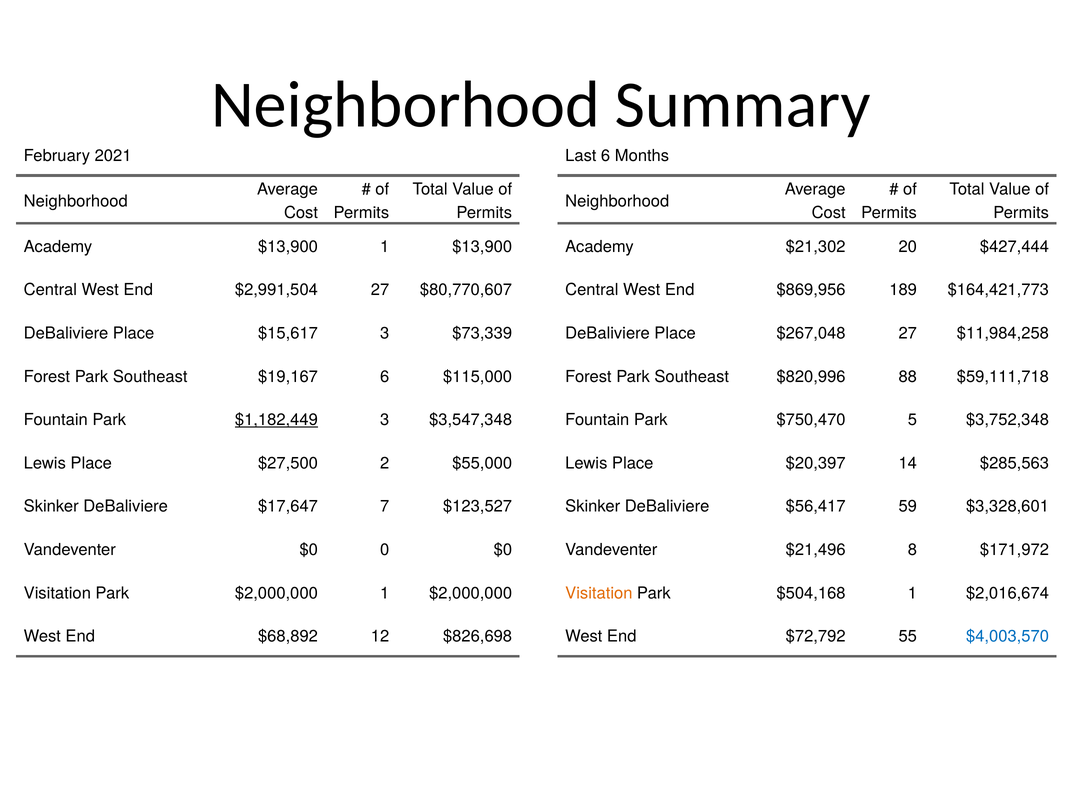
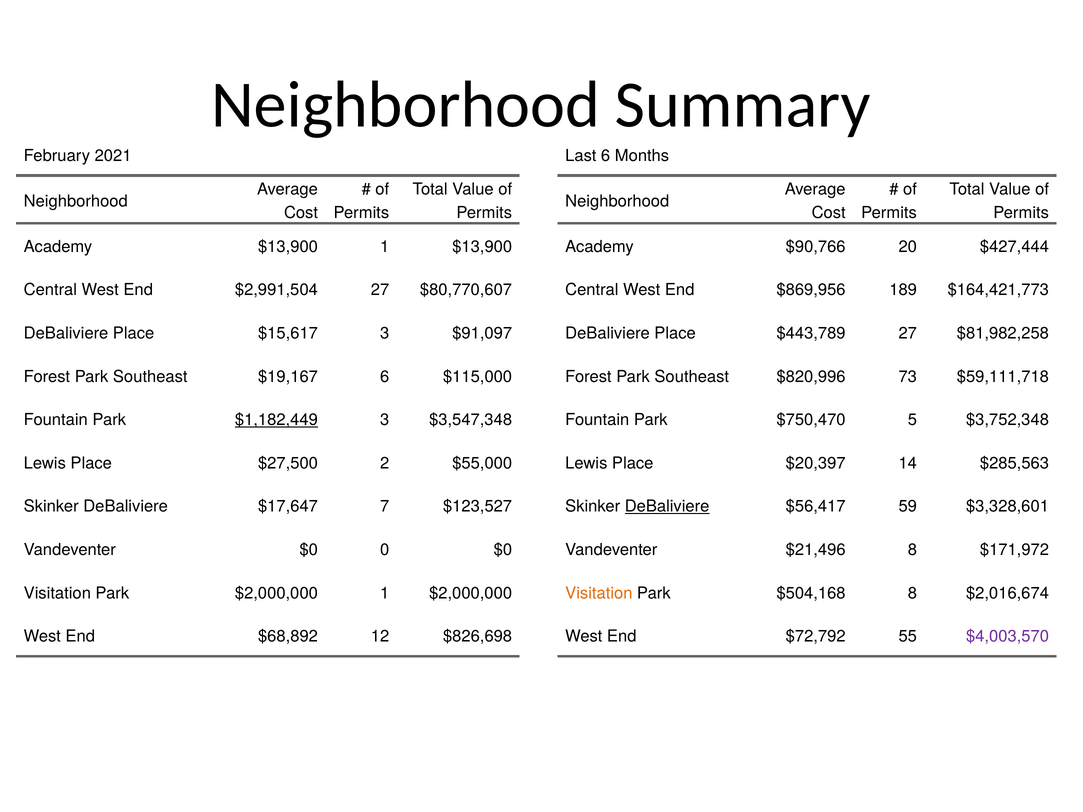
$21,302: $21,302 -> $90,766 (816, 247)
$73,339: $73,339 -> $91,097 (482, 333)
$267,048: $267,048 -> $443,789 (811, 333)
$11,984,258: $11,984,258 -> $81,982,258 (1003, 333)
88: 88 -> 73 (908, 377)
DeBaliviere underline: none -> present (667, 507)
$504,168 1: 1 -> 8 (912, 593)
$4,003,570 colour: blue -> purple (1008, 637)
